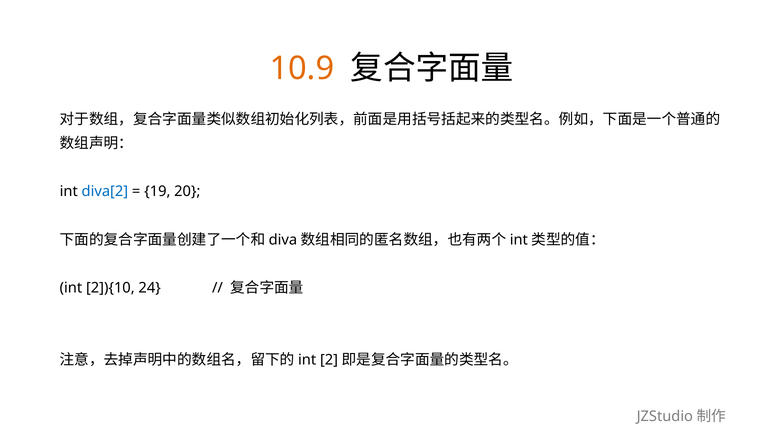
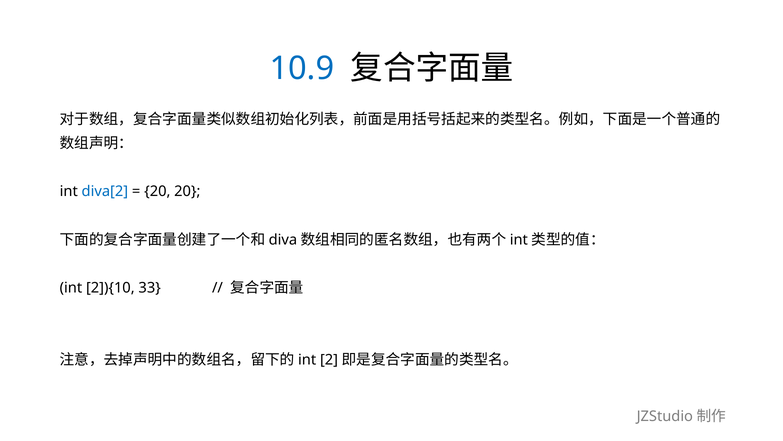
10.9 colour: orange -> blue (302, 69)
19: 19 -> 20 (157, 191)
24: 24 -> 33 (150, 287)
